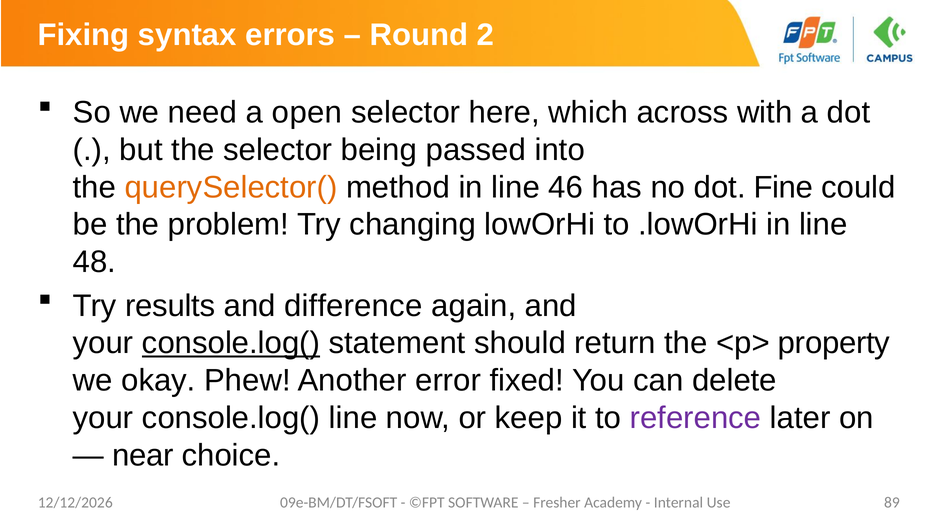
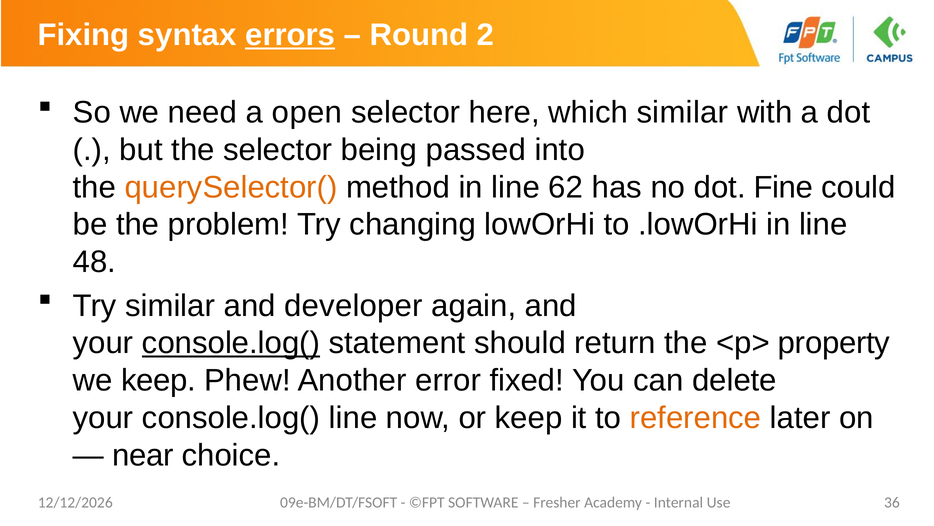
errors underline: none -> present (290, 35)
which across: across -> similar (682, 112)
46: 46 -> 62 (566, 187)
Try results: results -> similar (170, 305)
difference: difference -> developer (353, 305)
we okay: okay -> keep (159, 380)
reference colour: purple -> orange (696, 417)
89: 89 -> 36 (892, 502)
